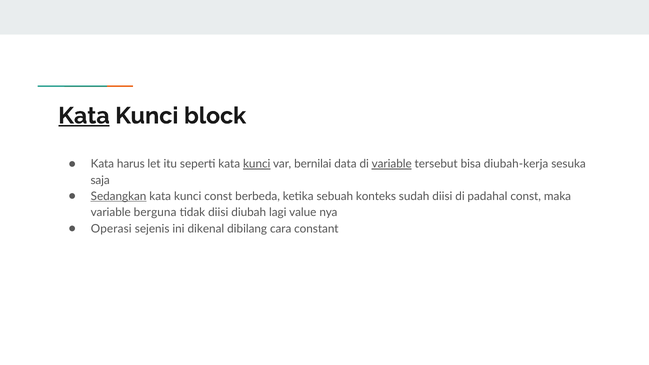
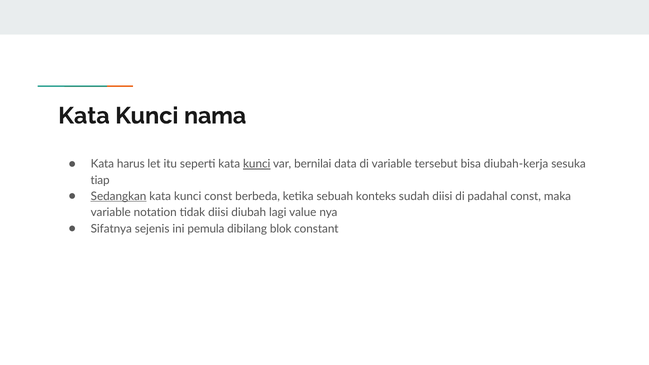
Kata underline: present -> none (84, 116)
block: block -> nama (215, 116)
variable underline: present -> none (392, 164)
saja: saja -> tiap (100, 180)
berguna: berguna -> notation (155, 213)
Operasi: Operasi -> Sifatnya (111, 229)
dikenal: dikenal -> pemula (206, 229)
cara: cara -> blok (281, 229)
